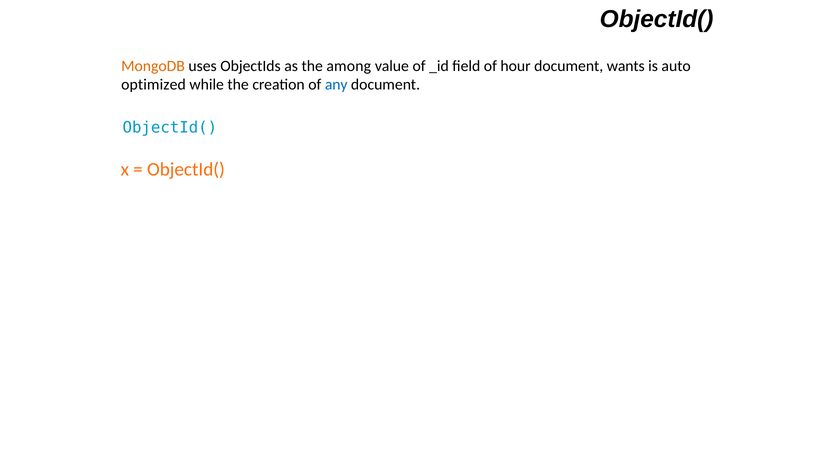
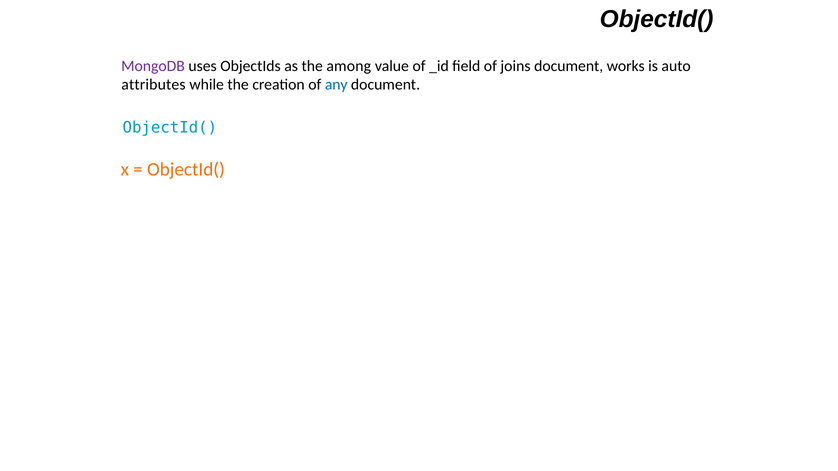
MongoDB colour: orange -> purple (153, 66)
hour: hour -> joins (516, 66)
wants: wants -> works (626, 66)
optimized: optimized -> attributes (153, 85)
